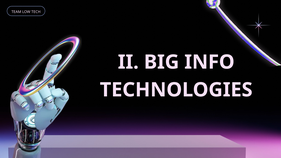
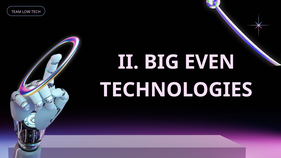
INFO: INFO -> EVEN (210, 62)
